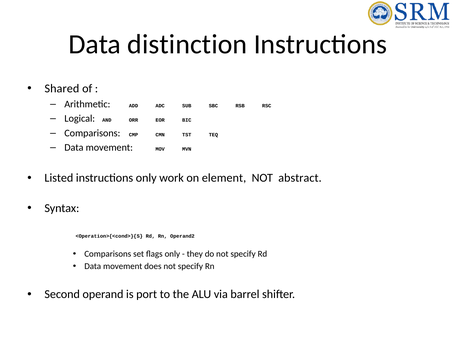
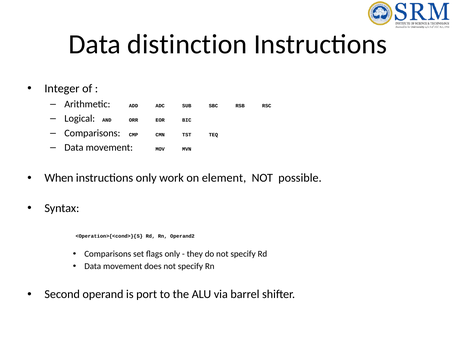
Shared: Shared -> Integer (62, 89)
Listed: Listed -> When (59, 178)
abstract: abstract -> possible (300, 178)
